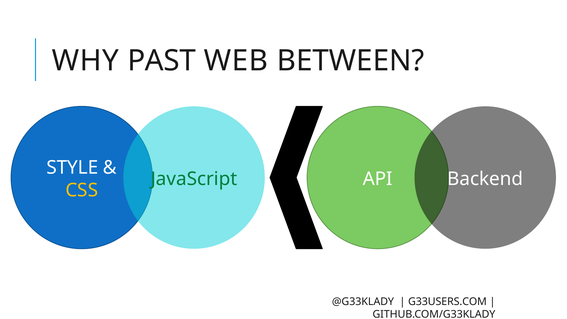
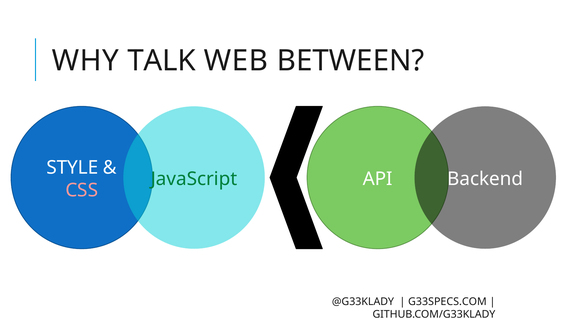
PAST: PAST -> TALK (162, 61)
CSS colour: yellow -> pink (82, 190)
G33USERS.COM: G33USERS.COM -> G33SPECS.COM (447, 302)
